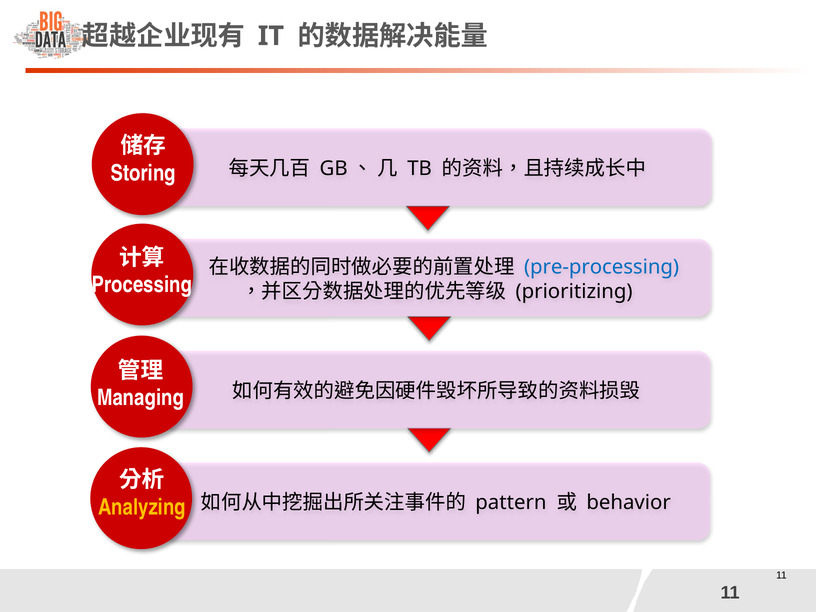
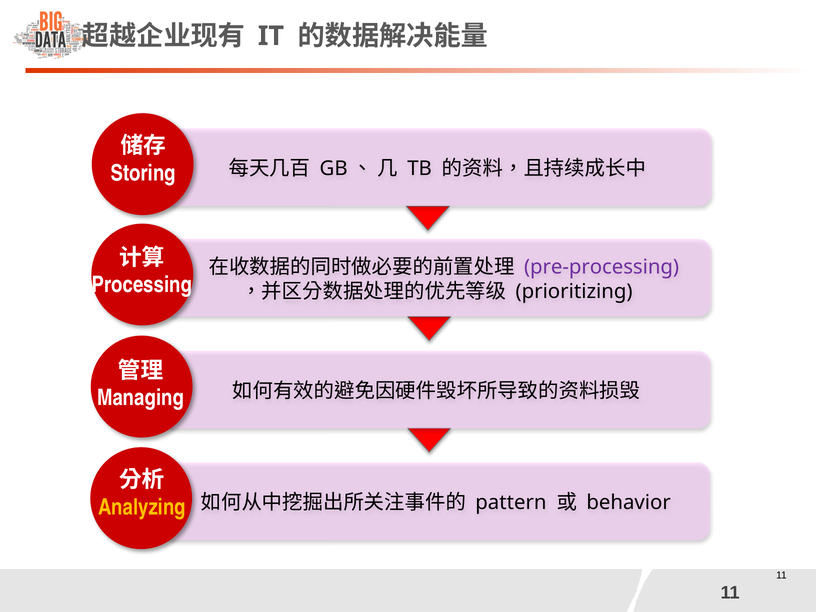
pre-processing colour: blue -> purple (602, 267)
